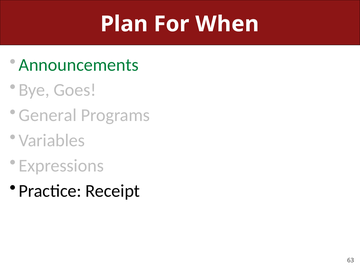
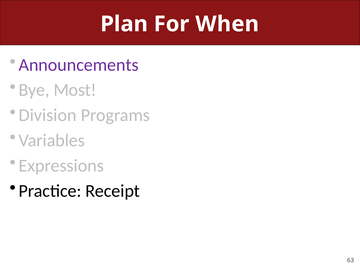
Announcements colour: green -> purple (79, 65)
Goes: Goes -> Most (75, 90)
General: General -> Division (48, 115)
